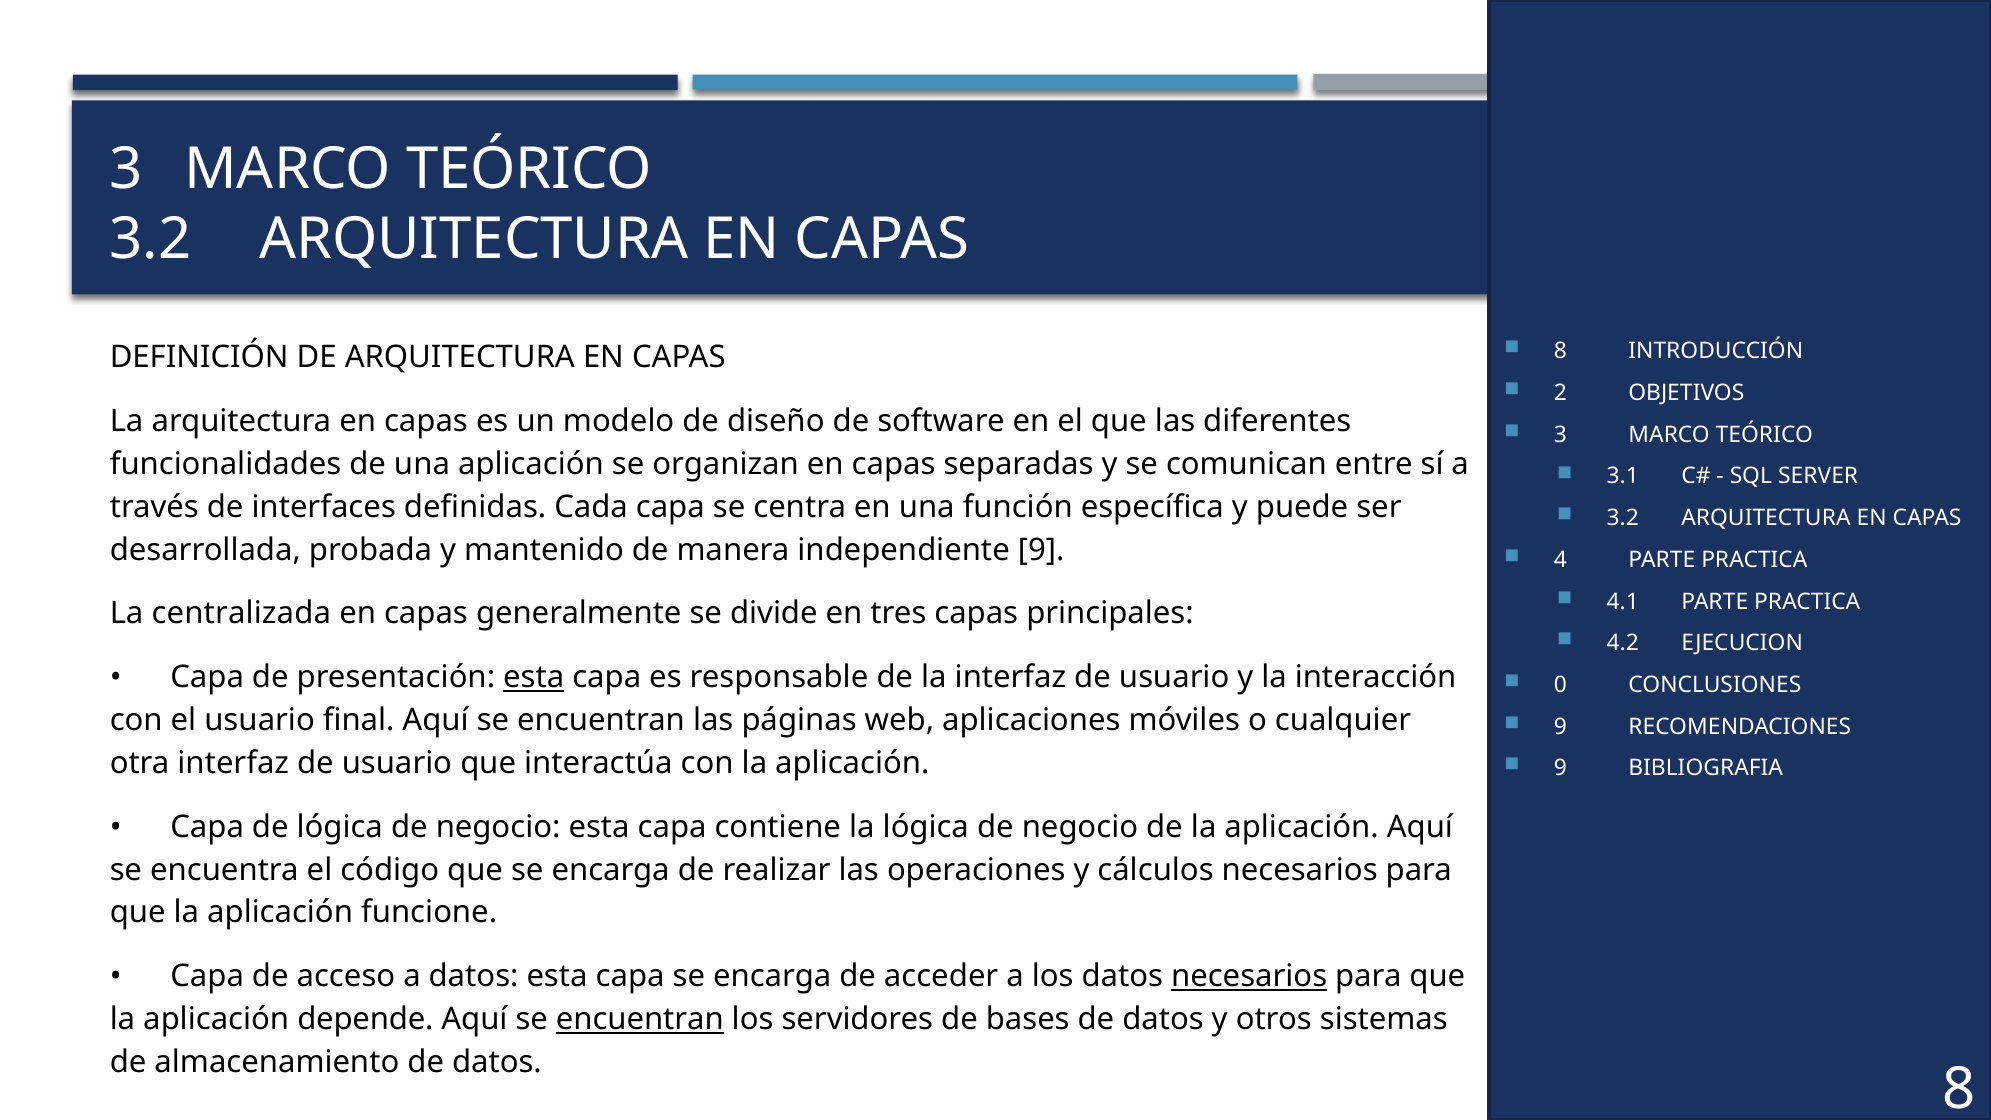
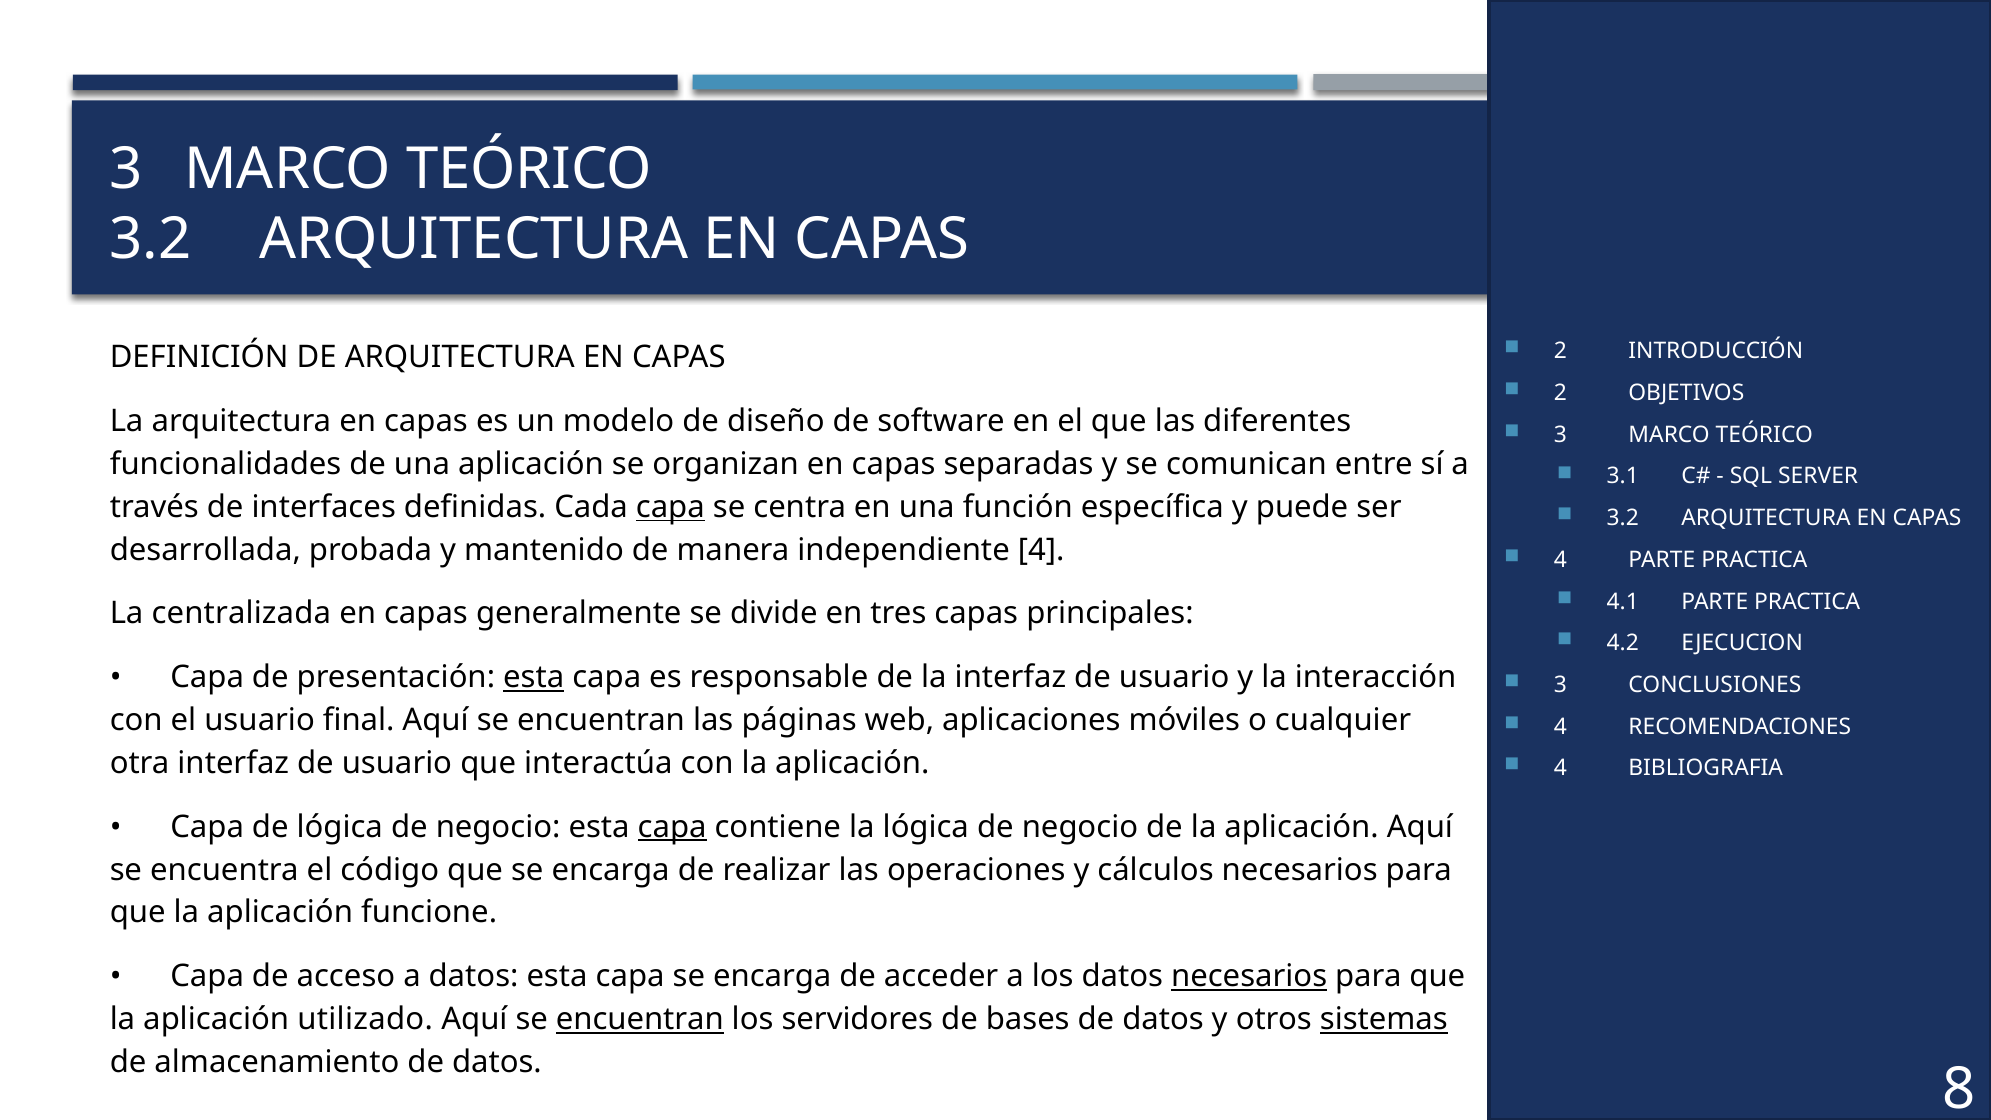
8: 8 -> 2 (1560, 351)
capa underline: none -> present (670, 507)
independiente 9: 9 -> 4 (1041, 550)
0: 0 -> 3 (1560, 685)
9: 9 -> 4 (1560, 727)
9: 9 -> 4 (1560, 768)
capa underline: none -> present (672, 827)
depende: depende -> utilizado (365, 1019)
sistemas underline: none -> present (1384, 1019)
